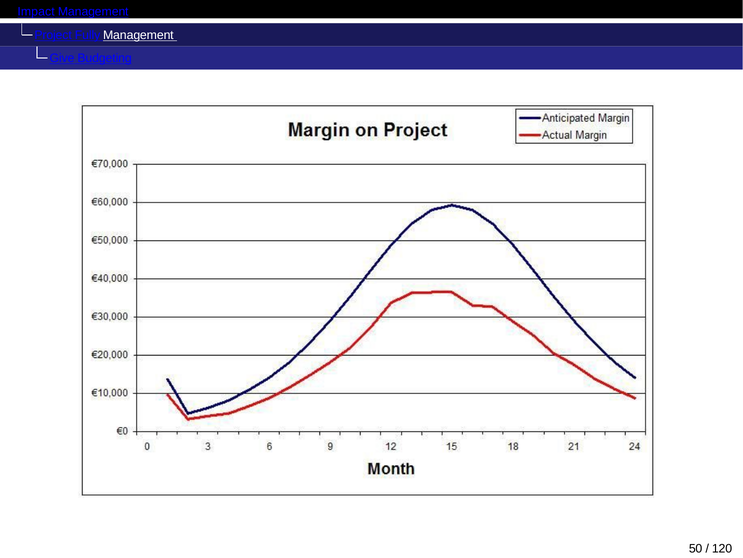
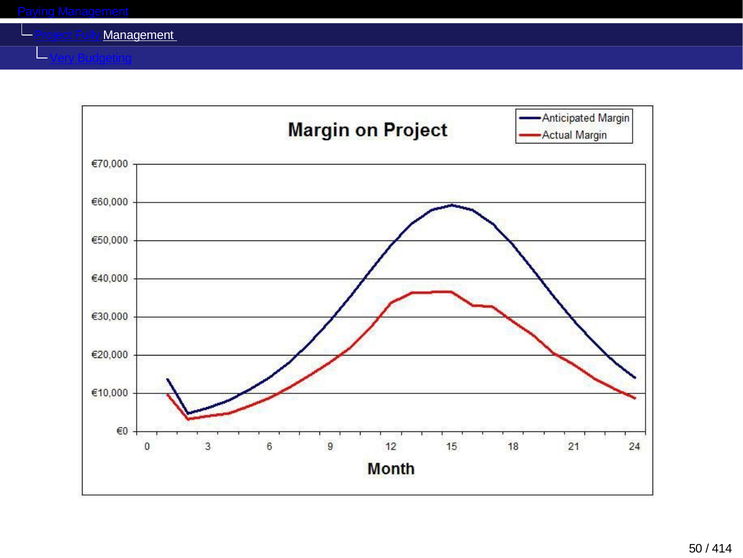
Impact: Impact -> Paying (36, 12)
Give: Give -> Very (62, 58)
120: 120 -> 414 (722, 549)
